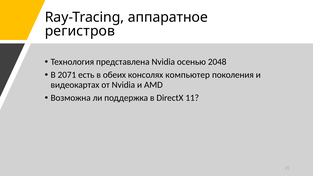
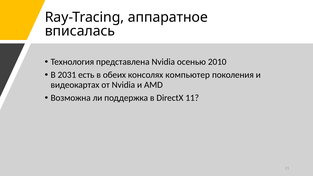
регистров: регистров -> вписалась (80, 31)
2048: 2048 -> 2010 (217, 62)
2071: 2071 -> 2031 (67, 75)
